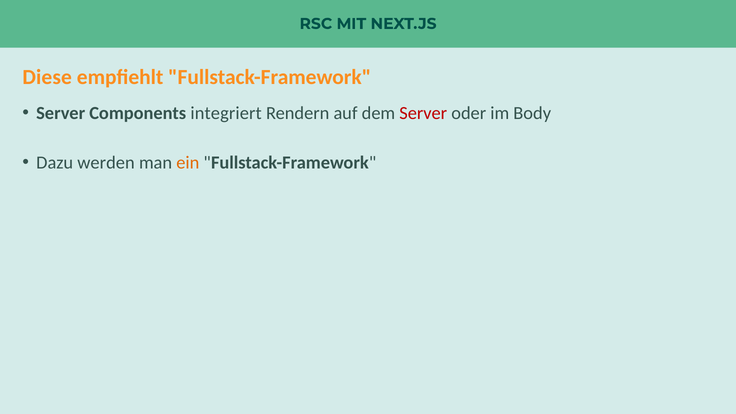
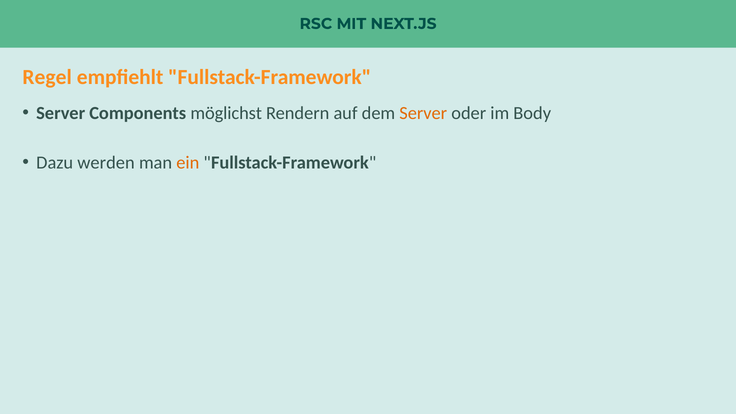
Diese: Diese -> Regel (47, 77)
integriert: integriert -> möglichst (226, 113)
Server colour: red -> orange (423, 113)
